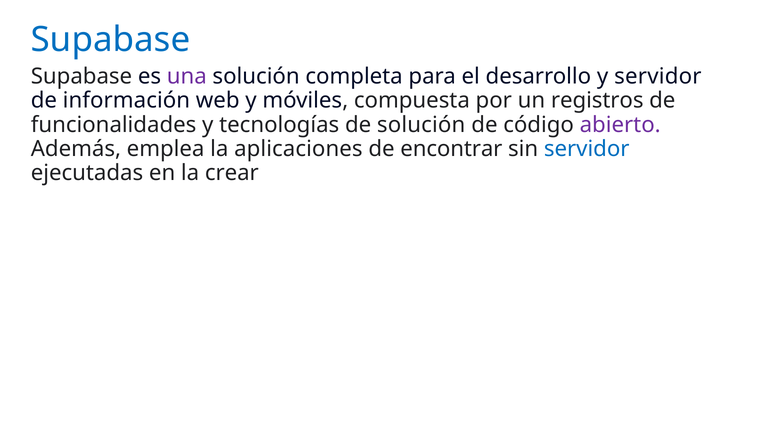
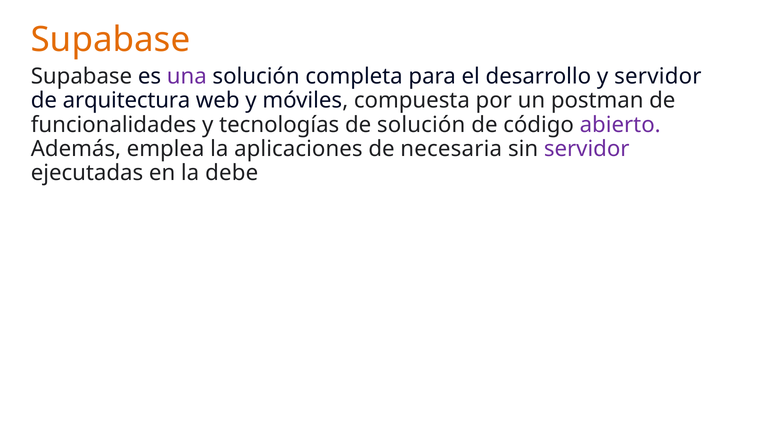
Supabase colour: blue -> orange (111, 40)
información: información -> arquitectura (127, 101)
registros: registros -> postman (597, 101)
encontrar: encontrar -> necesaria (451, 149)
servidor colour: blue -> purple (587, 149)
crear: crear -> debe (232, 173)
